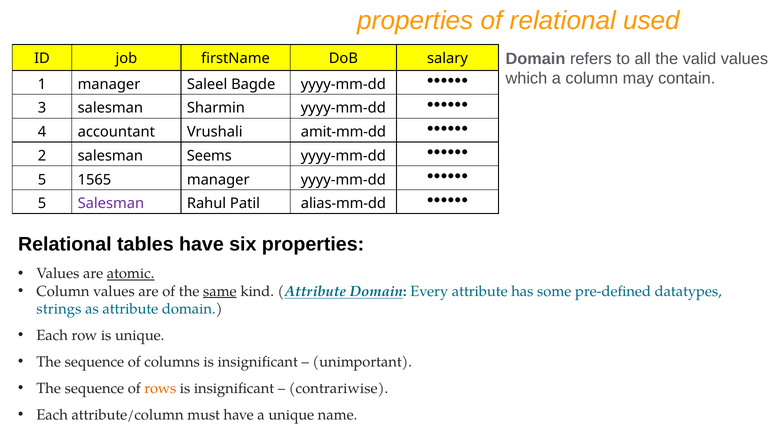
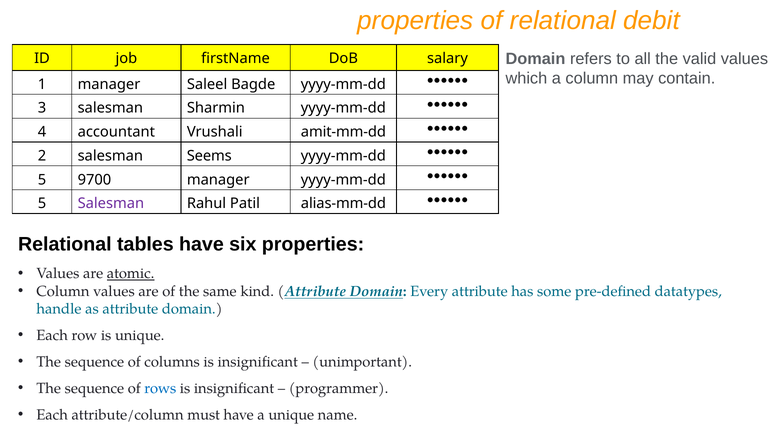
used: used -> debit (652, 20)
1565: 1565 -> 9700 (94, 180)
same underline: present -> none (220, 291)
strings: strings -> handle (59, 309)
rows colour: orange -> blue (160, 388)
contrariwise: contrariwise -> programmer (339, 388)
